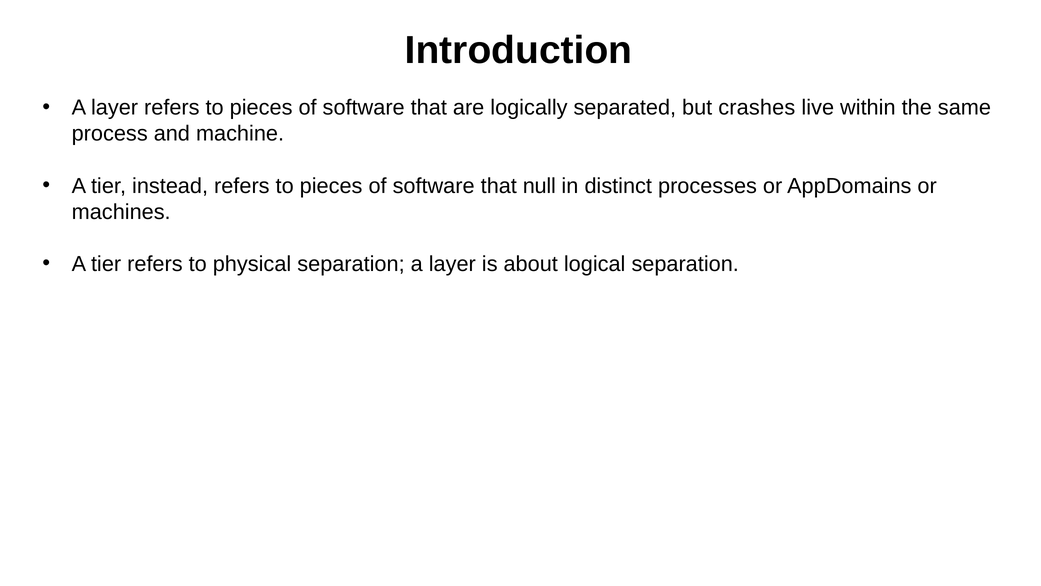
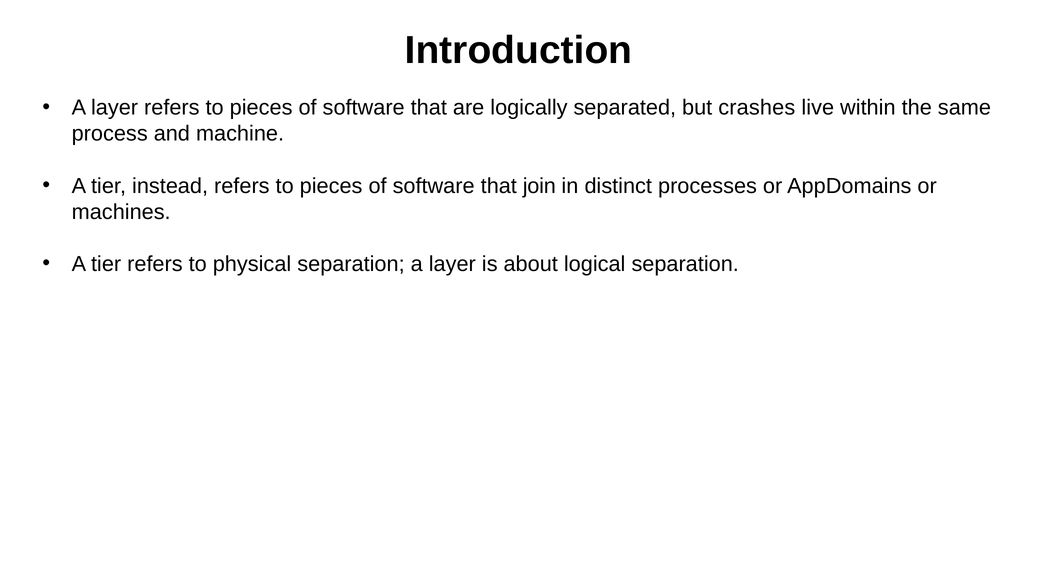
null: null -> join (539, 186)
